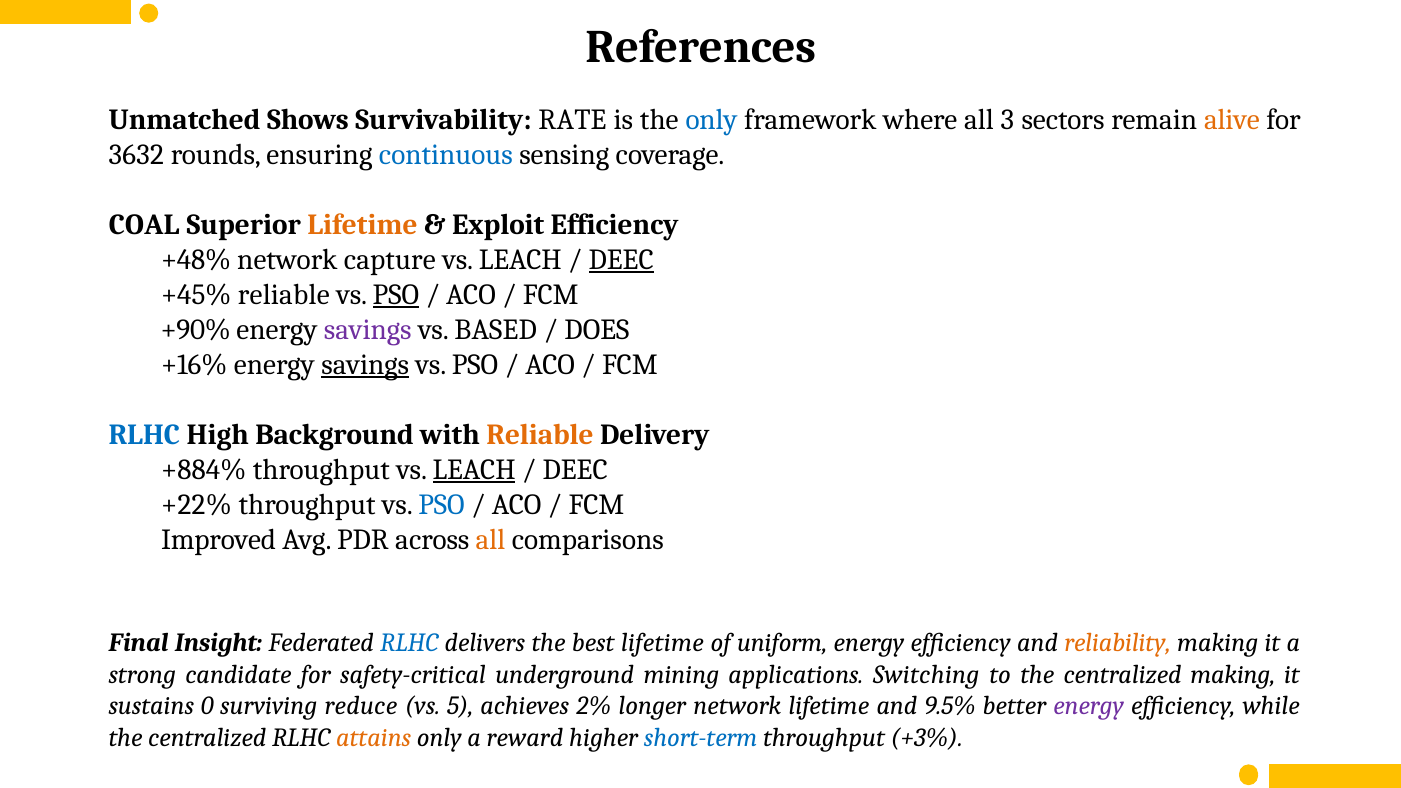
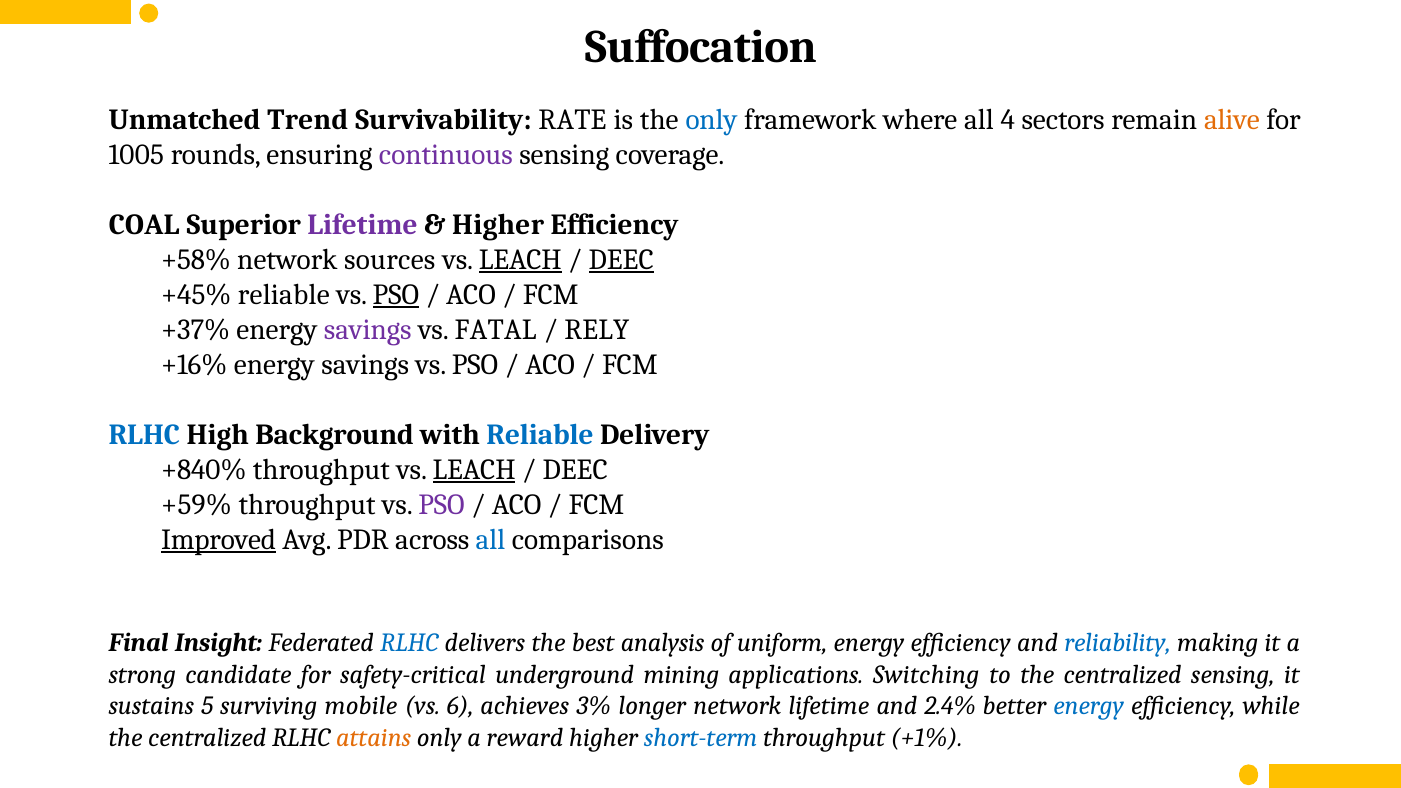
References: References -> Suffocation (701, 47)
Shows: Shows -> Trend (308, 119)
3: 3 -> 4 (1008, 119)
3632: 3632 -> 1005 (136, 154)
continuous colour: blue -> purple (446, 154)
Lifetime colour: orange -> purple (362, 225)
Exploit: Exploit -> Higher (498, 225)
+48%: +48% -> +58% (196, 260)
capture: capture -> sources (390, 260)
LEACH underline: none -> present (520, 260)
+90%: +90% -> +37% (196, 330)
BASED: BASED -> FATAL (496, 330)
DOES: DOES -> RELY (597, 330)
savings underline: present -> none (365, 365)
Reliable colour: orange -> blue (540, 435)
+884%: +884% -> +840% (204, 470)
+22%: +22% -> +59% (196, 505)
PSO colour: blue -> purple (442, 505)
Improved underline: none -> present (219, 540)
all colour: orange -> blue (491, 540)
best lifetime: lifetime -> analysis (663, 643)
reliability colour: orange -> blue (1118, 643)
centralized making: making -> sensing (1233, 675)
0: 0 -> 5 (207, 706)
reduce: reduce -> mobile (361, 706)
5: 5 -> 6 (460, 706)
2%: 2% -> 3% (594, 706)
9.5%: 9.5% -> 2.4% (950, 706)
energy colour: purple -> blue (1089, 706)
+3%: +3% -> +1% (927, 738)
